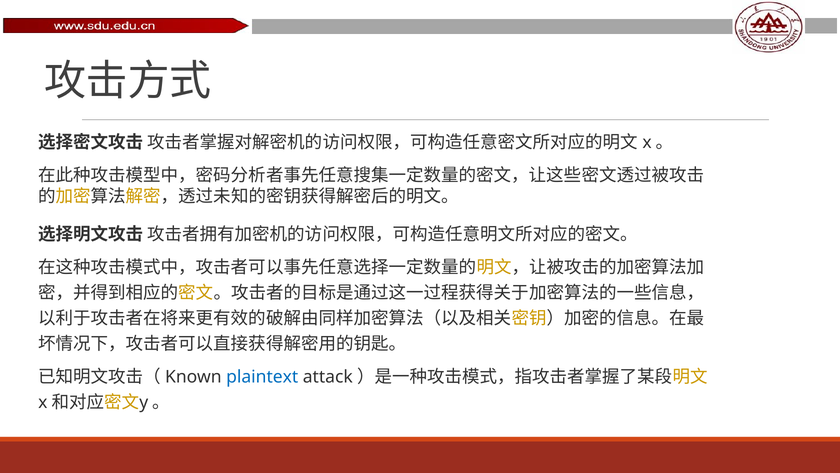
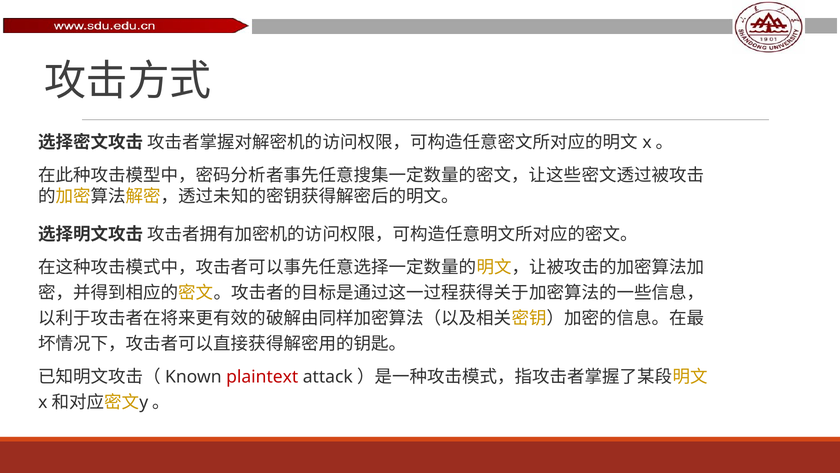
plaintext colour: blue -> red (262, 377)
